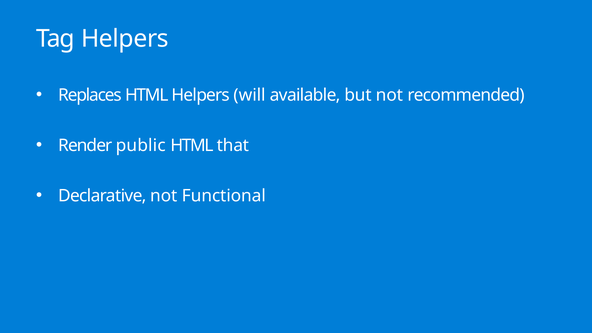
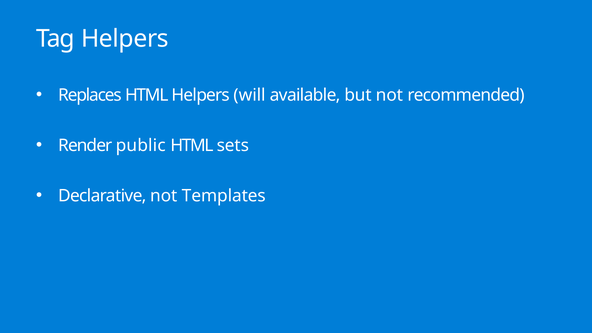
that: that -> sets (233, 145)
Functional: Functional -> Templates (224, 196)
